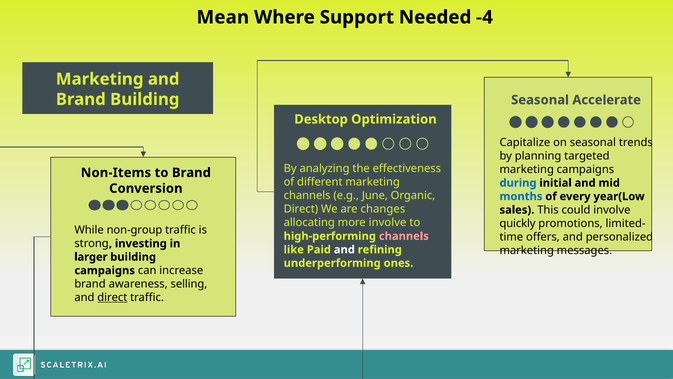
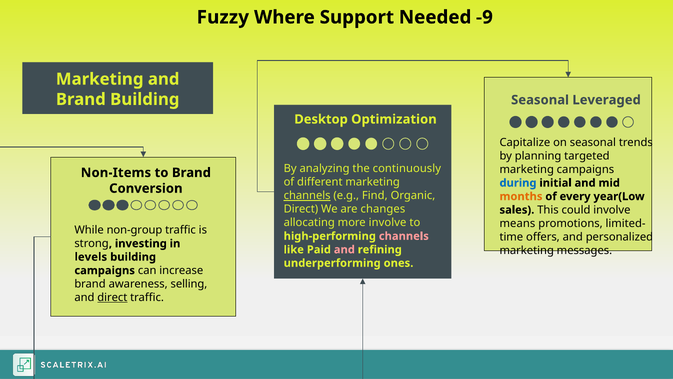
Mean: Mean -> Fuzzy (223, 17)
-4: -4 -> -9 (485, 17)
Accelerate: Accelerate -> Leveraged (607, 100)
effectiveness: effectiveness -> continuously (407, 169)
channels underline: none -> present (307, 196)
June: June -> Find (375, 196)
months colour: blue -> orange (521, 196)
quickly: quickly -> means (517, 223)
and colour: white -> pink (344, 249)
larger: larger -> levels (91, 257)
